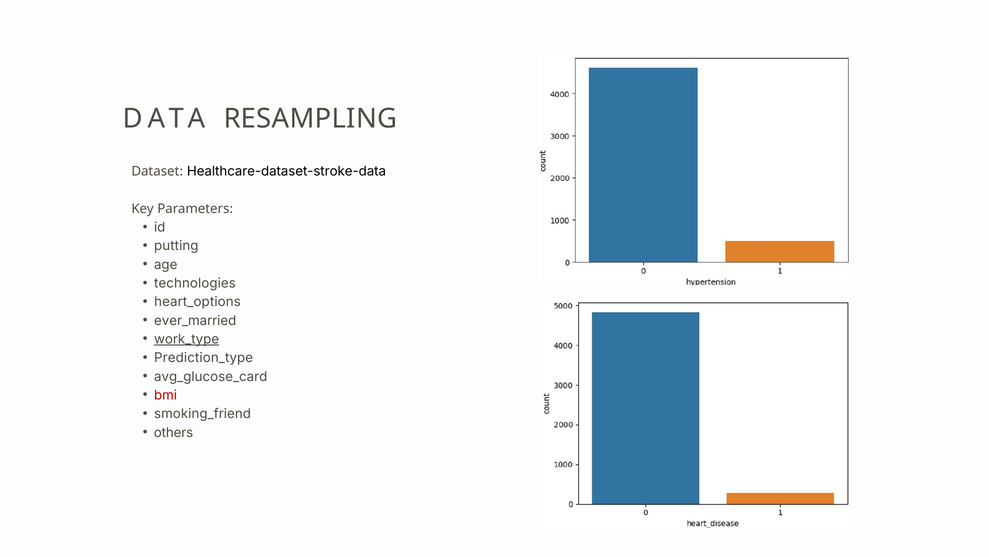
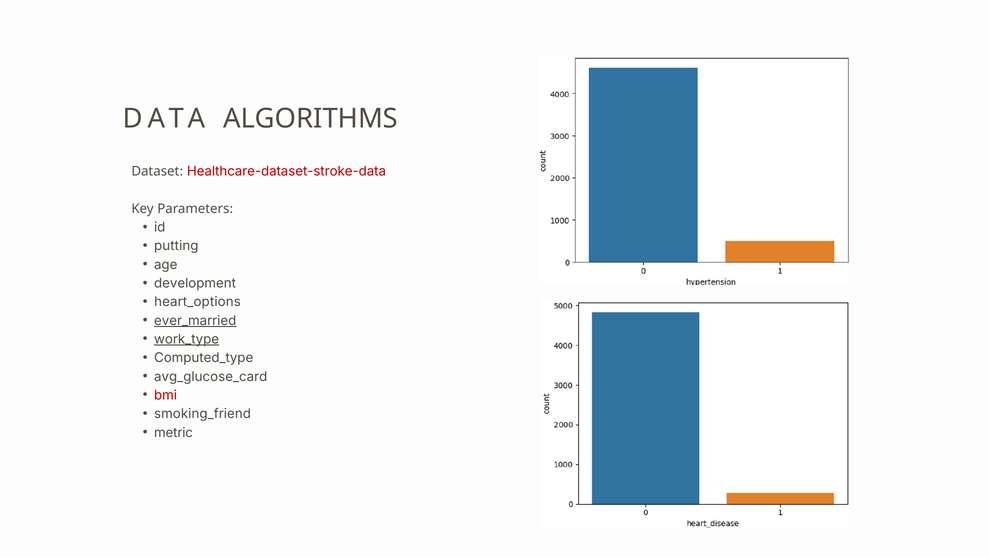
RESAMPLING: RESAMPLING -> ALGORITHMS (311, 118)
Healthcare-dataset-stroke-data colour: black -> red (286, 171)
technologies: technologies -> development (195, 283)
ever_married underline: none -> present (195, 320)
Prediction_type: Prediction_type -> Computed_type (204, 358)
others: others -> metric (174, 432)
